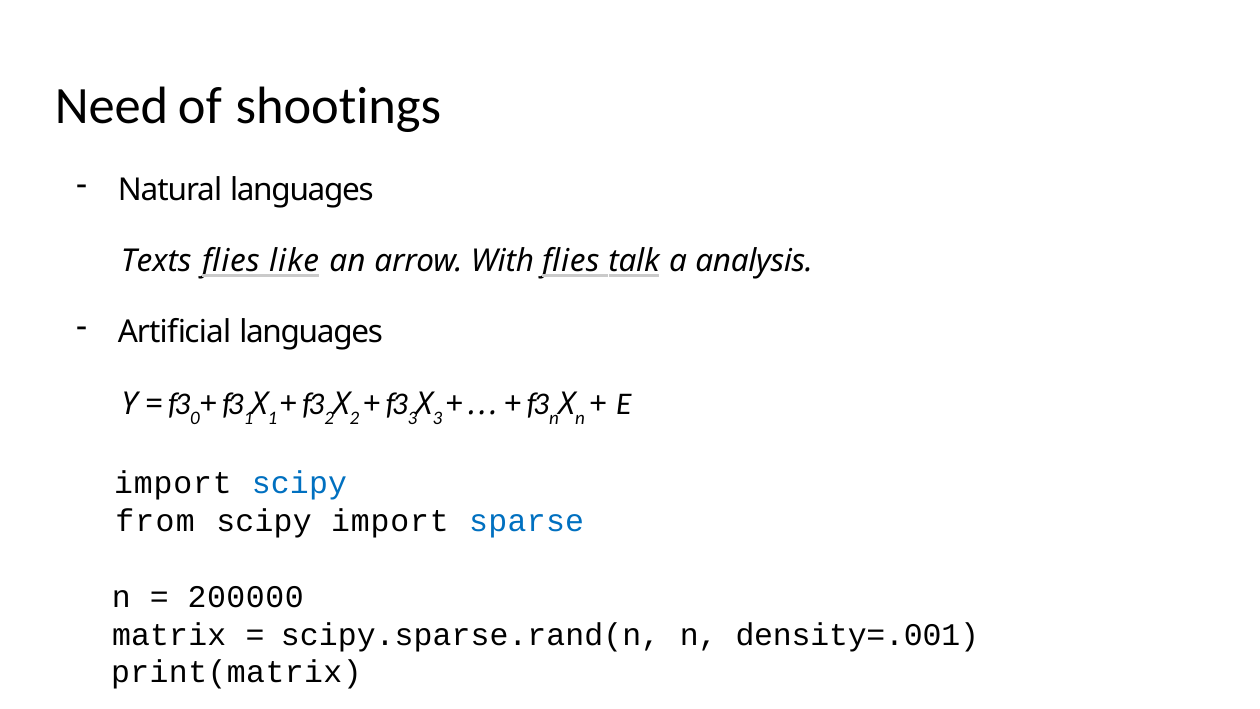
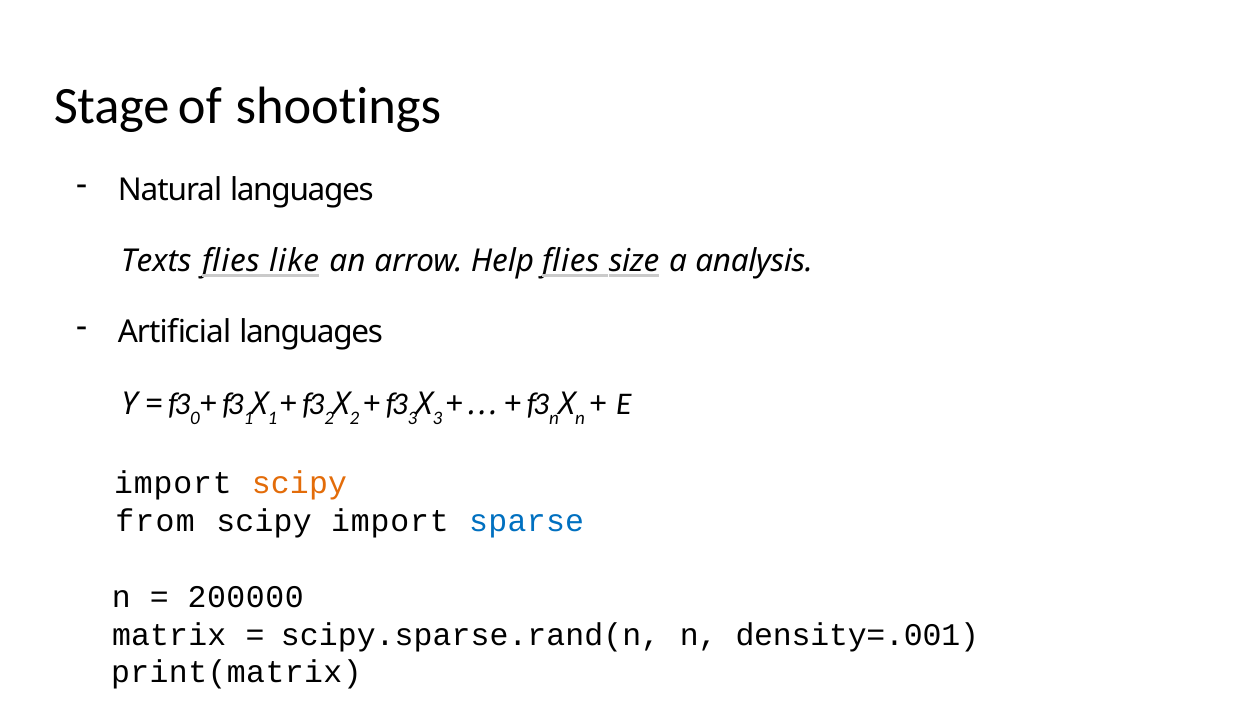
Need: Need -> Stage (112, 106)
With: With -> Help (502, 261)
talk: talk -> size (634, 261)
scipy colour: blue -> orange (299, 483)
